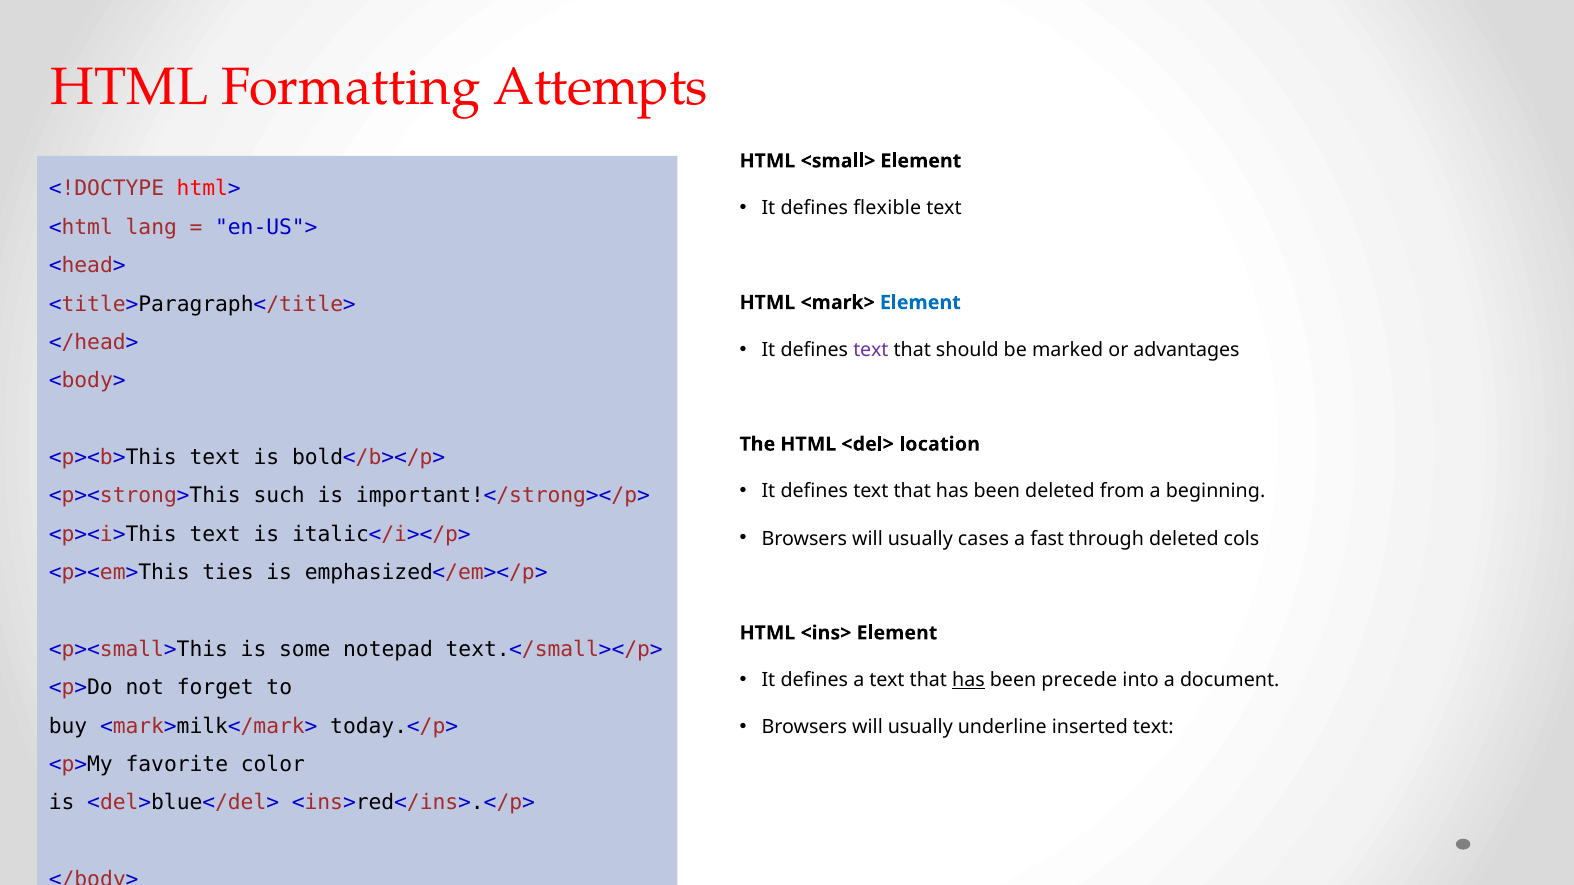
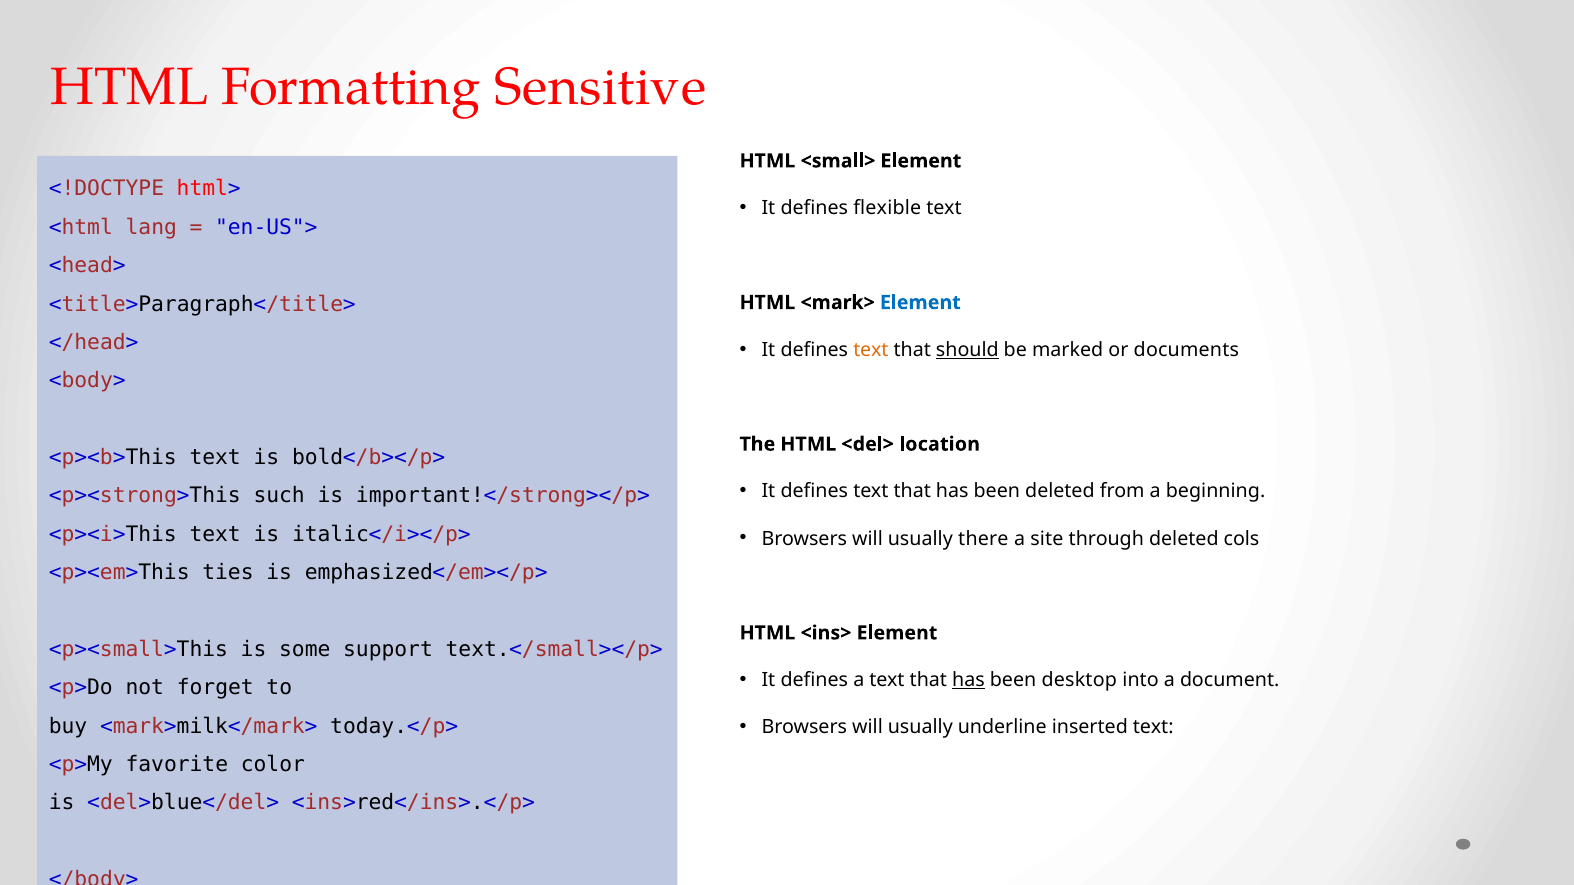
Attempts: Attempts -> Sensitive (600, 88)
text colour: purple -> orange (871, 350)
should underline: none -> present (967, 350)
advantages: advantages -> documents (1186, 350)
cases: cases -> there (983, 539)
fast: fast -> site (1047, 539)
notepad: notepad -> support (388, 650)
precede: precede -> desktop (1079, 680)
